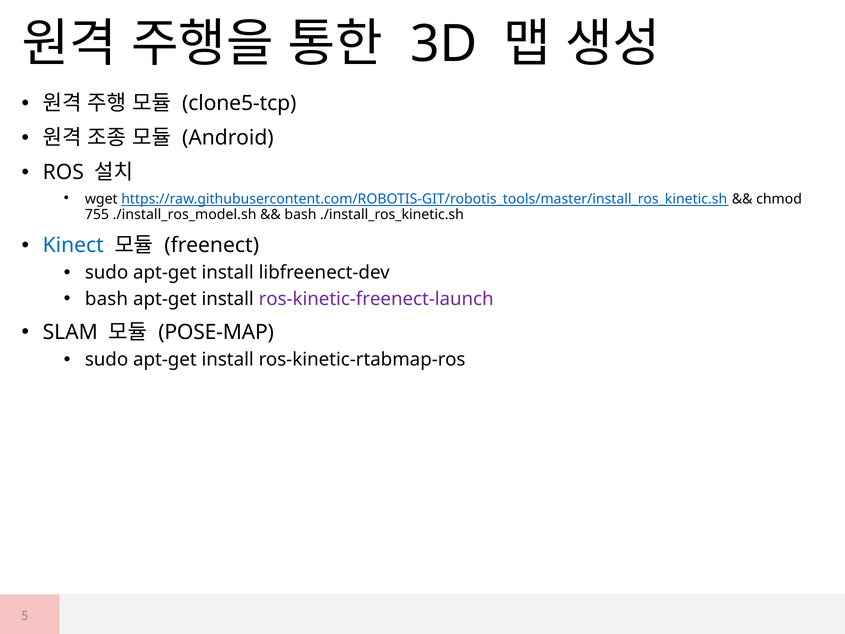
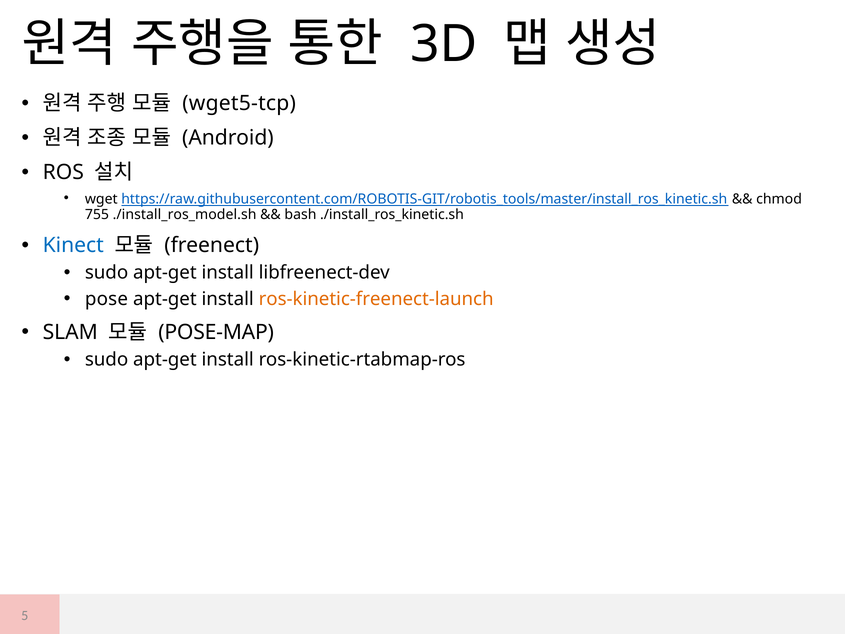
clone5-tcp: clone5-tcp -> wget5-tcp (239, 103)
bash: bash -> pose (106, 299)
ros-kinetic-freenect-launch colour: purple -> orange (376, 299)
